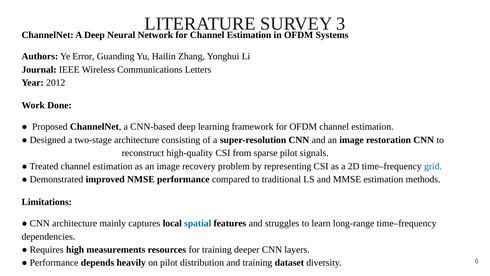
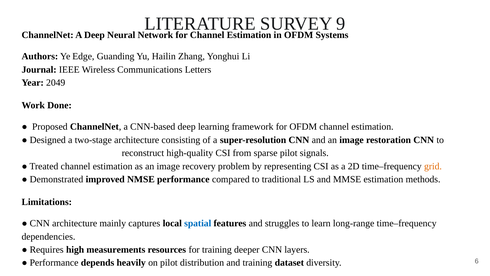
3: 3 -> 9 (341, 24)
Error: Error -> Edge (83, 56)
2012: 2012 -> 2049 (56, 83)
grid colour: blue -> orange (433, 166)
